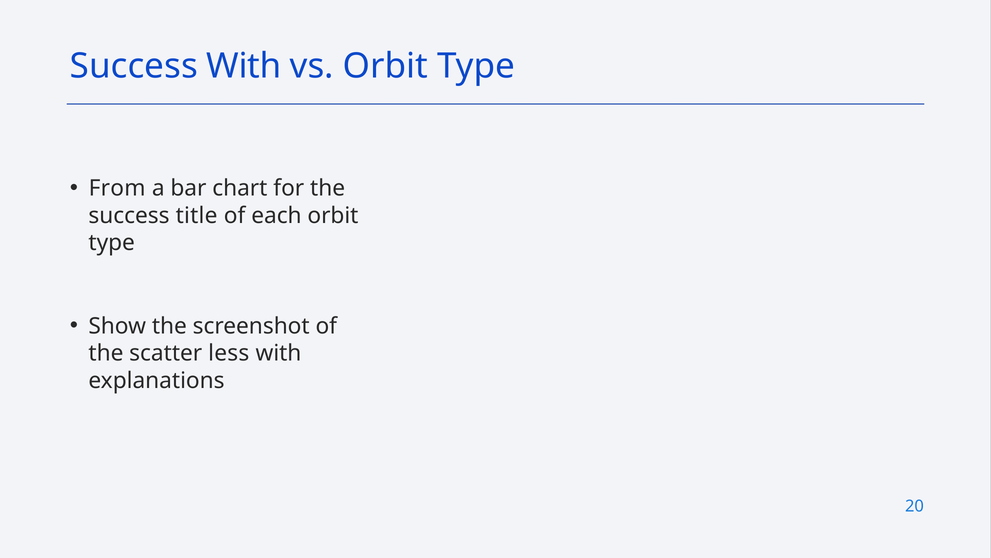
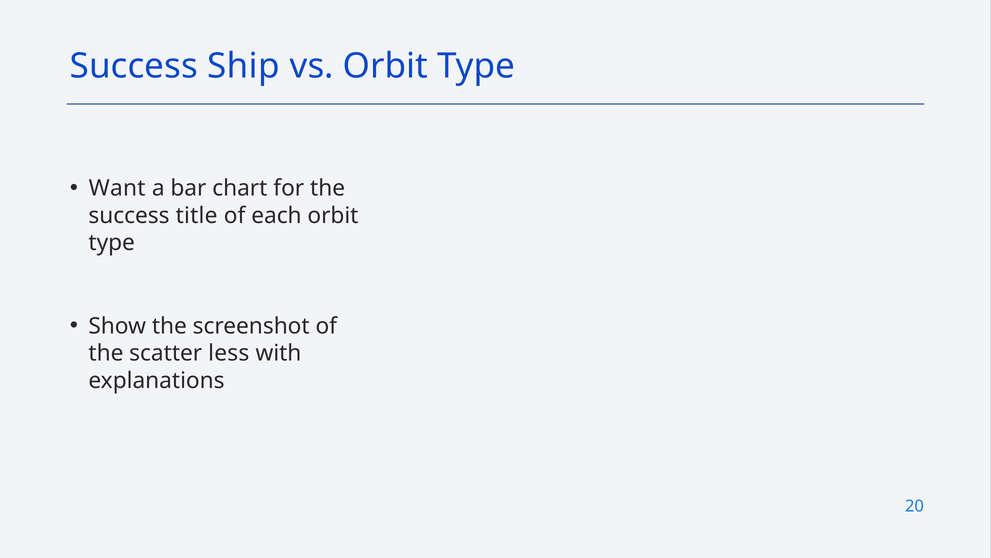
Success With: With -> Ship (244, 66)
From: From -> Want (117, 188)
